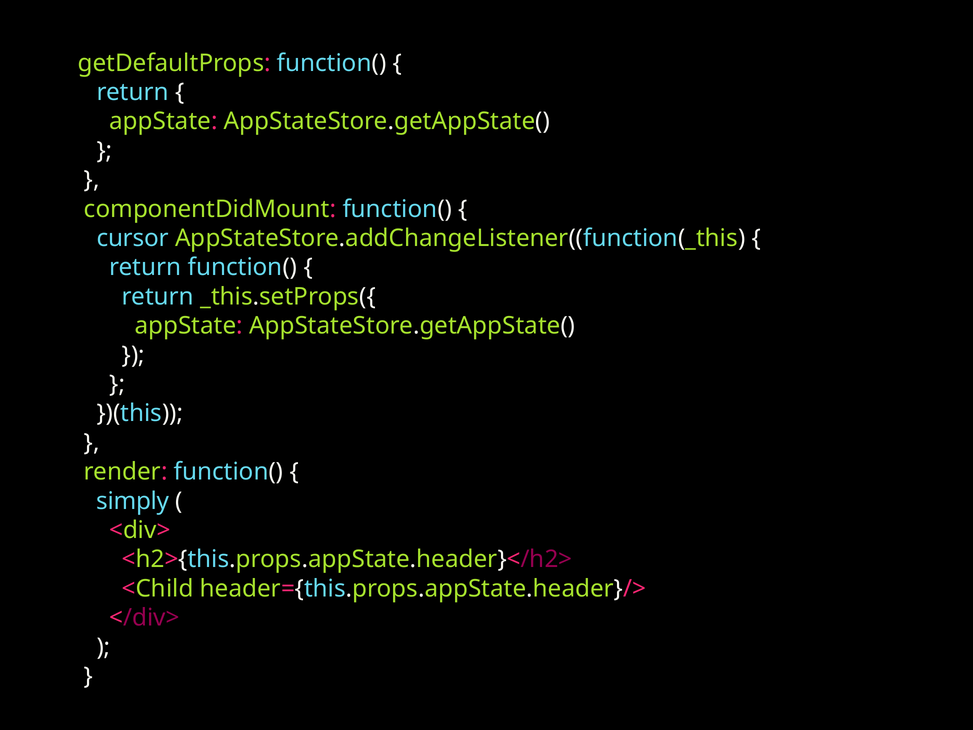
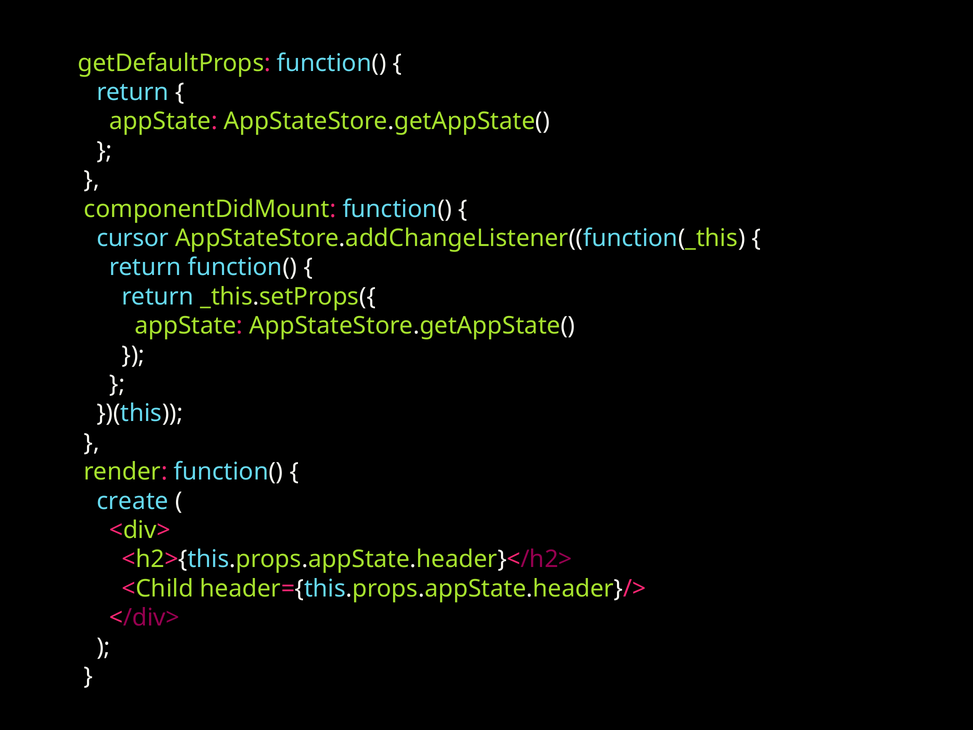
simply: simply -> create (133, 501)
